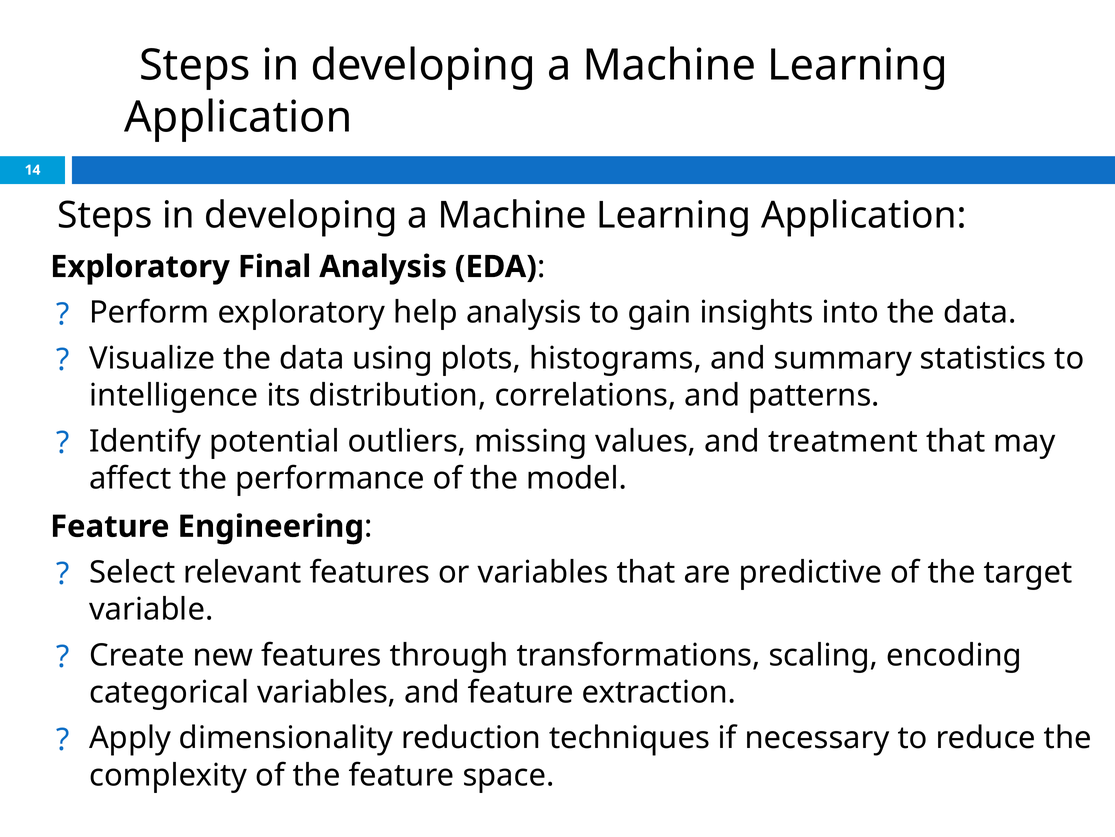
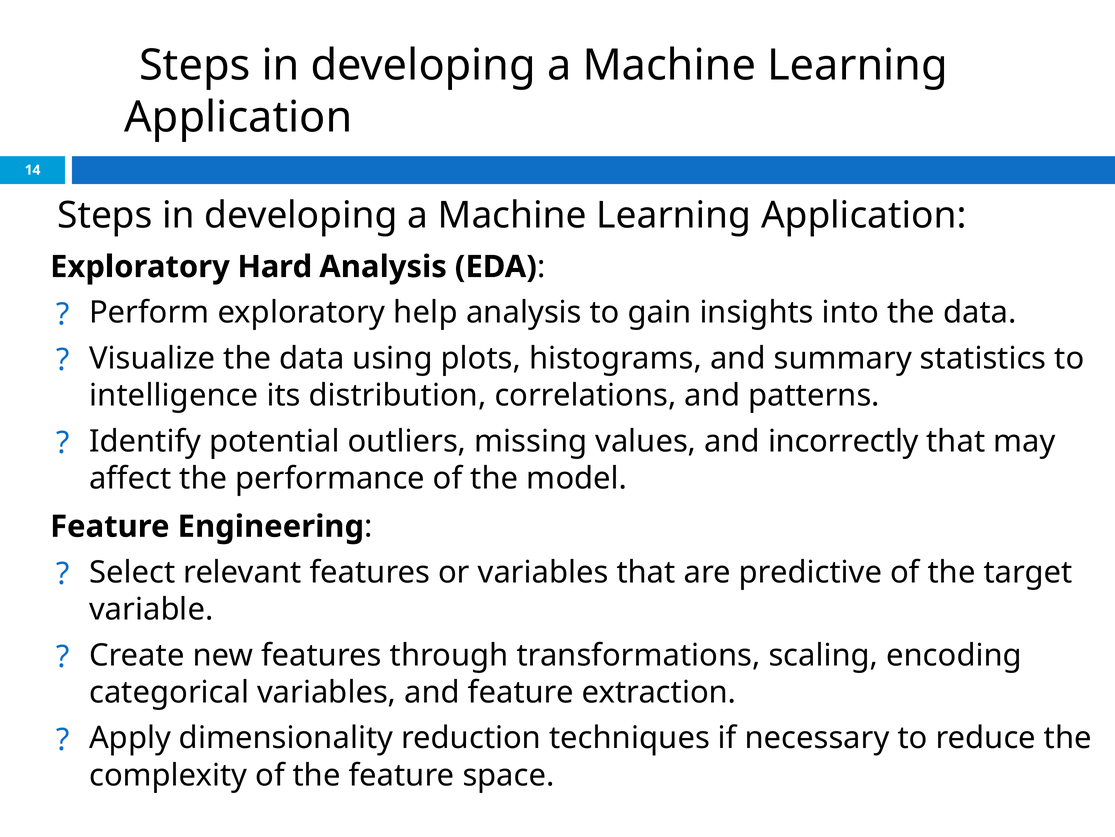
Final: Final -> Hard (275, 267)
treatment: treatment -> incorrectly (843, 441)
